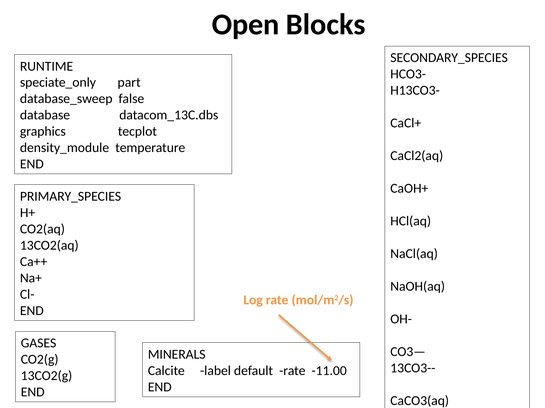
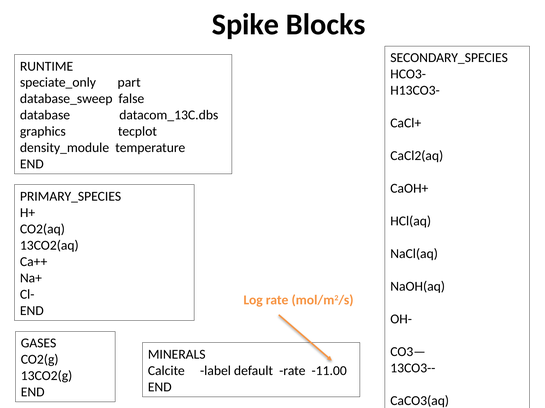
Open: Open -> Spike (246, 25)
